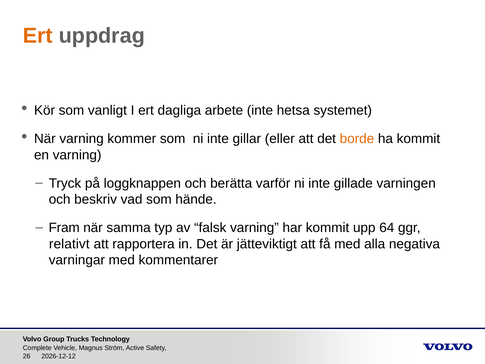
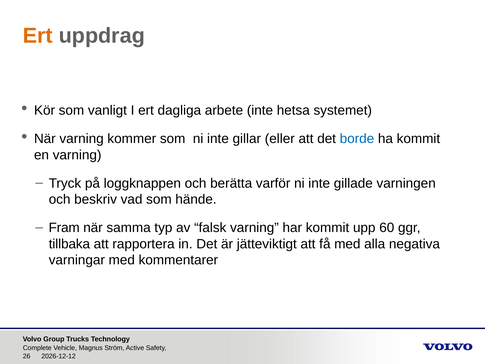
borde colour: orange -> blue (357, 139)
64: 64 -> 60 (387, 228)
relativt: relativt -> tillbaka (69, 244)
